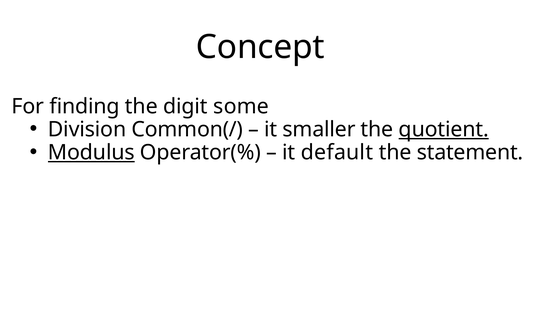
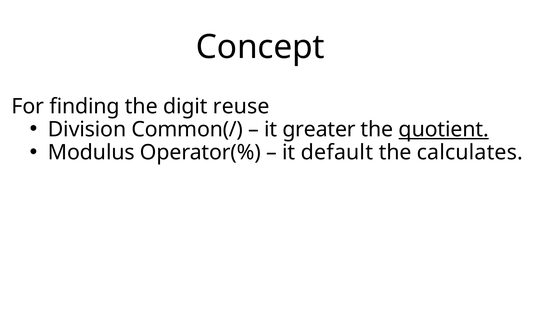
some: some -> reuse (241, 106)
smaller: smaller -> greater (319, 129)
Modulus underline: present -> none (91, 152)
statement: statement -> calculates (470, 152)
